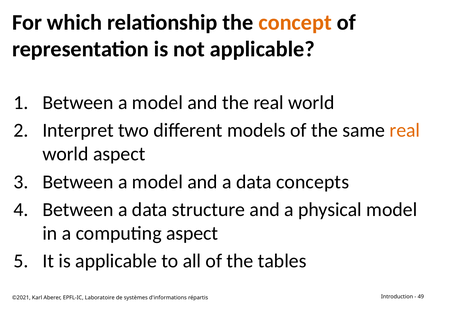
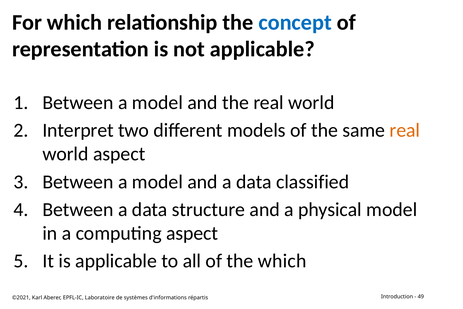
concept colour: orange -> blue (295, 22)
concepts: concepts -> classified (313, 182)
the tables: tables -> which (282, 261)
